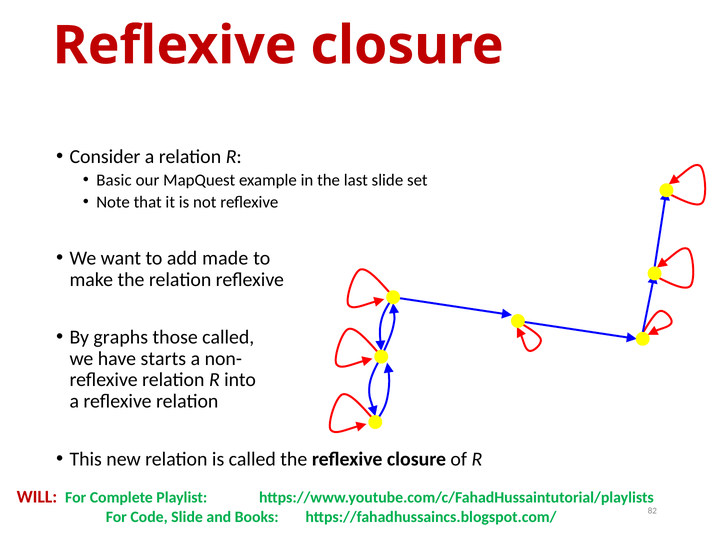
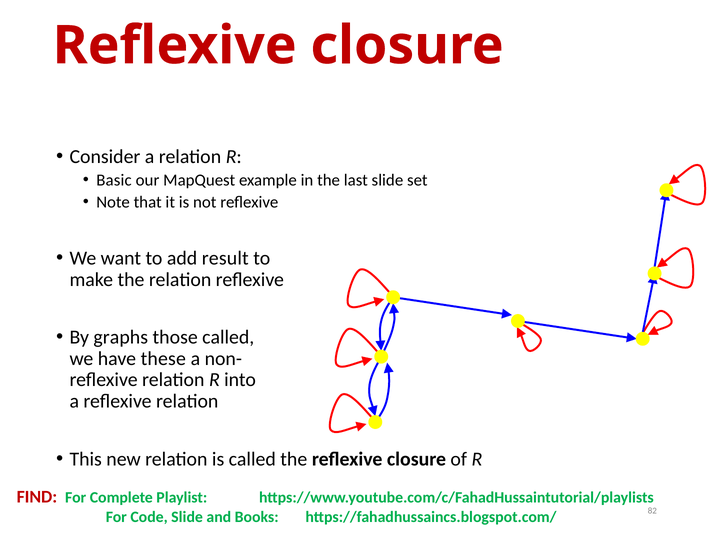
made: made -> result (225, 258)
starts: starts -> these (163, 358)
WILL: WILL -> FIND (37, 497)
